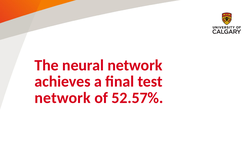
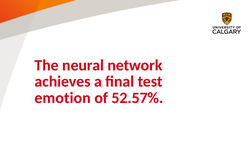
network: network -> emotion (63, 98)
